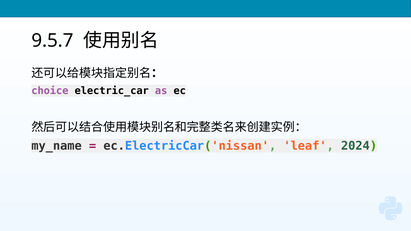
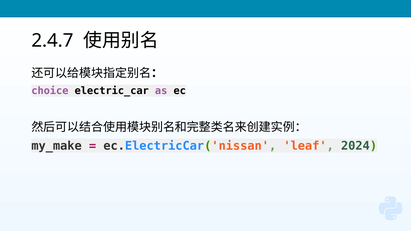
9.5.7: 9.5.7 -> 2.4.7 (53, 41)
my_name: my_name -> my_make (57, 146)
